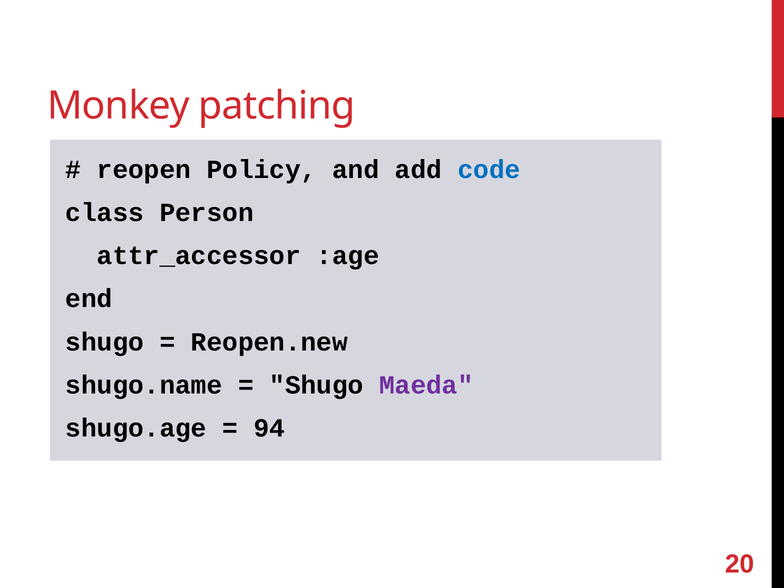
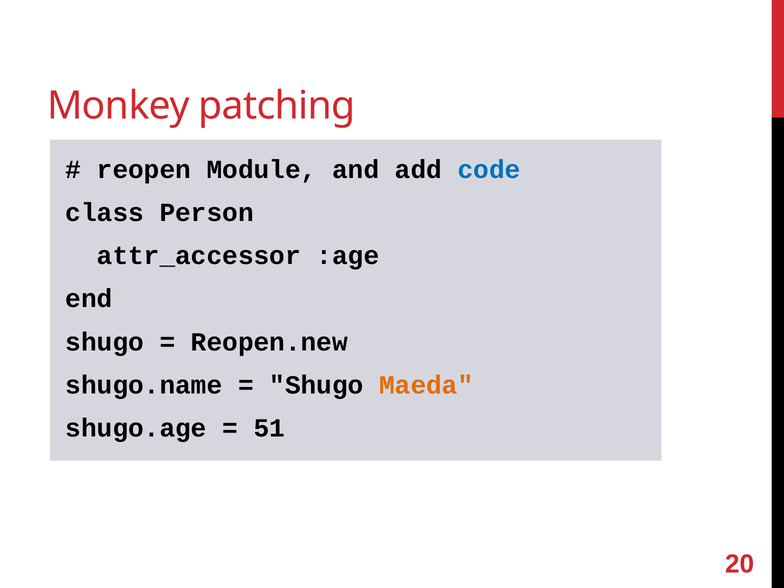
Policy: Policy -> Module (262, 170)
Maeda colour: purple -> orange (426, 385)
94: 94 -> 51 (269, 428)
